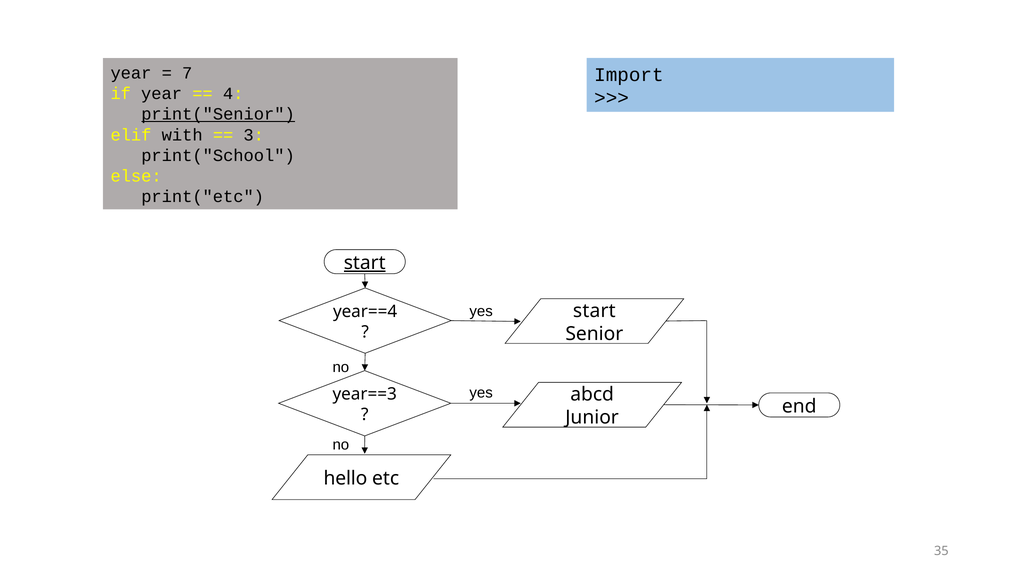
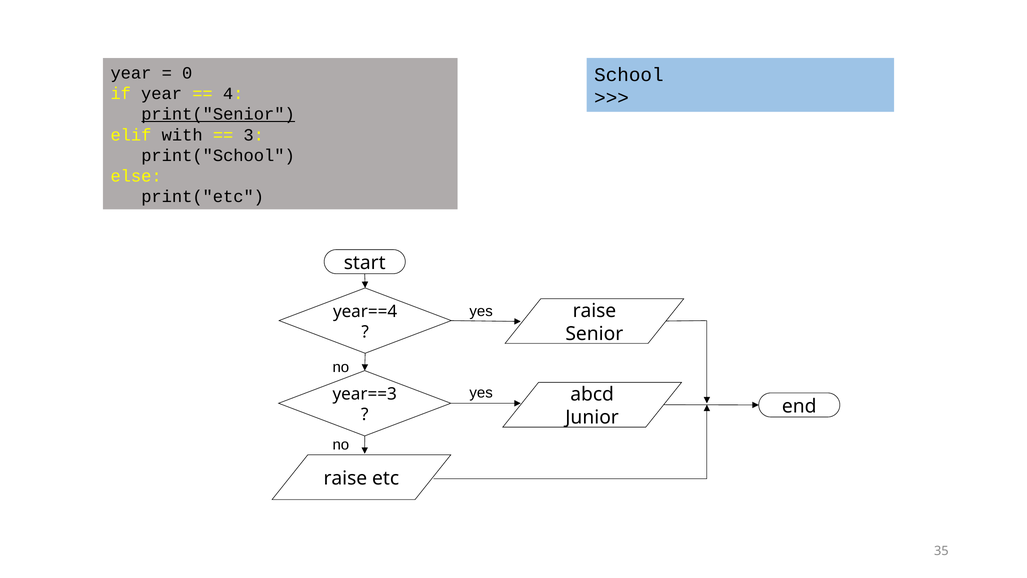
7: 7 -> 0 (187, 73)
Import: Import -> School (629, 75)
start underline: present -> none (365, 263)
start: start -> raise (594, 311)
hello: hello -> raise (345, 478)
